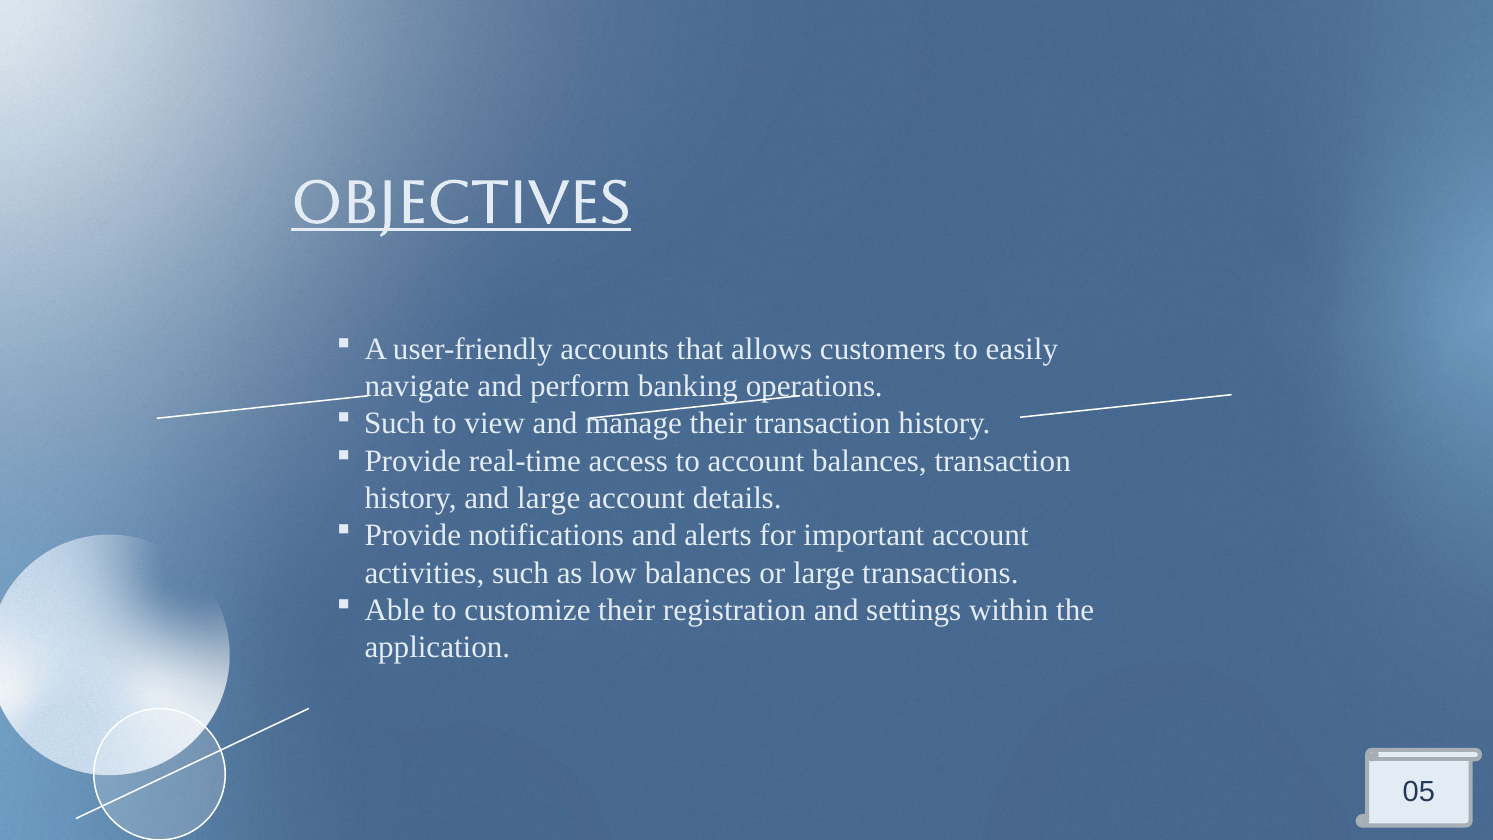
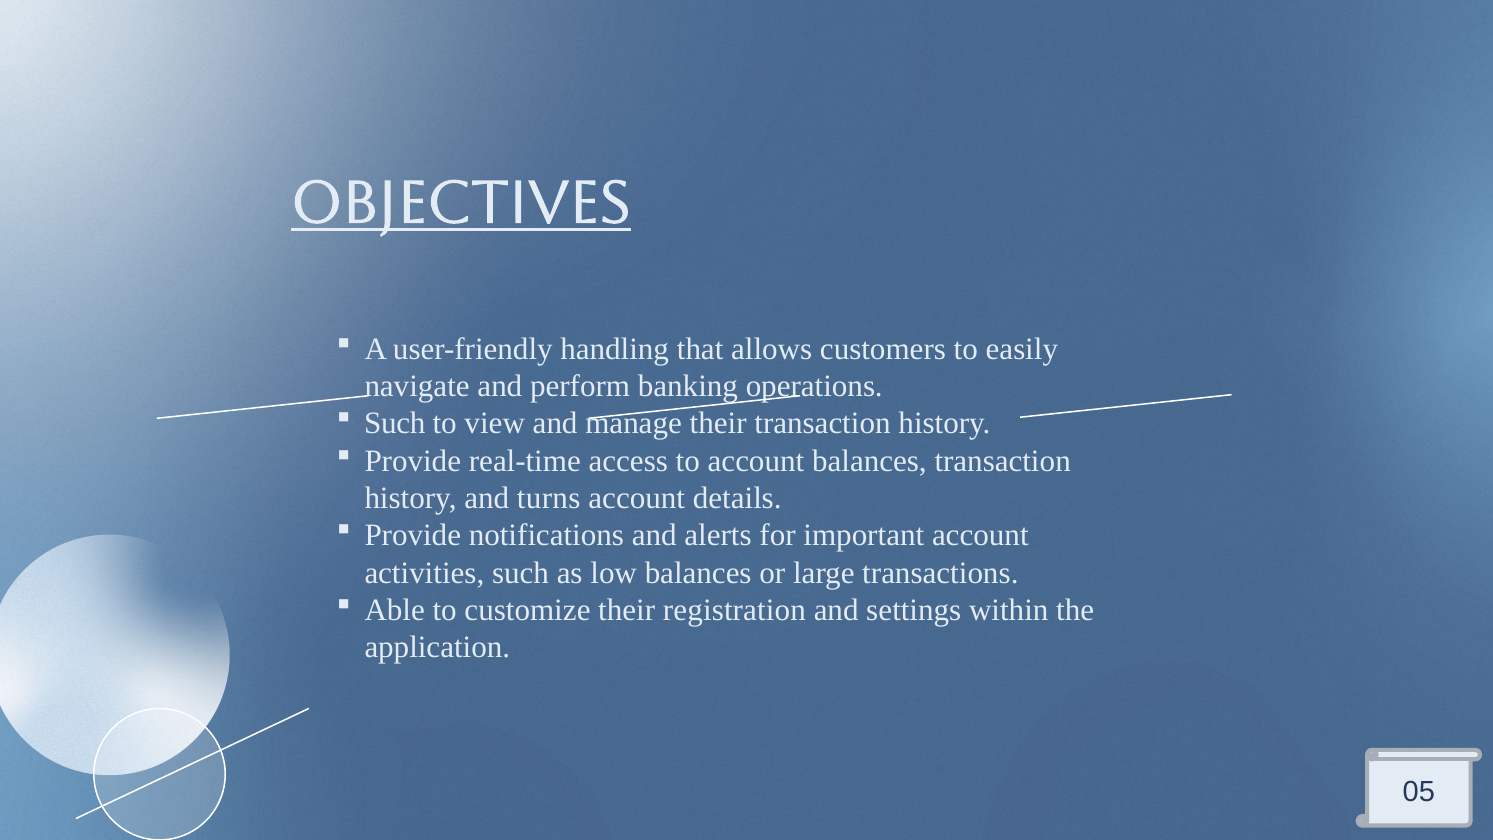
accounts: accounts -> handling (615, 349)
and large: large -> turns (549, 498)
